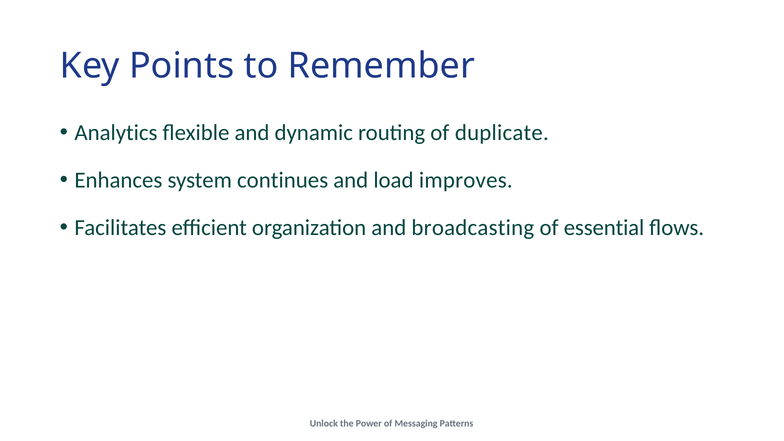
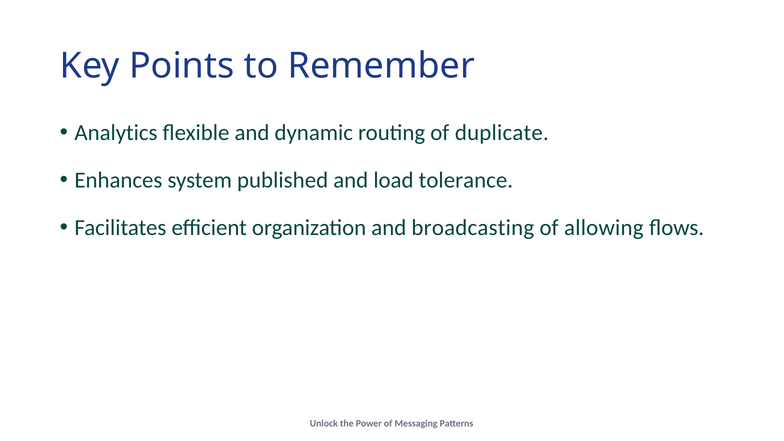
continues: continues -> published (283, 180)
improves: improves -> tolerance (466, 180)
essential: essential -> allowing (604, 228)
